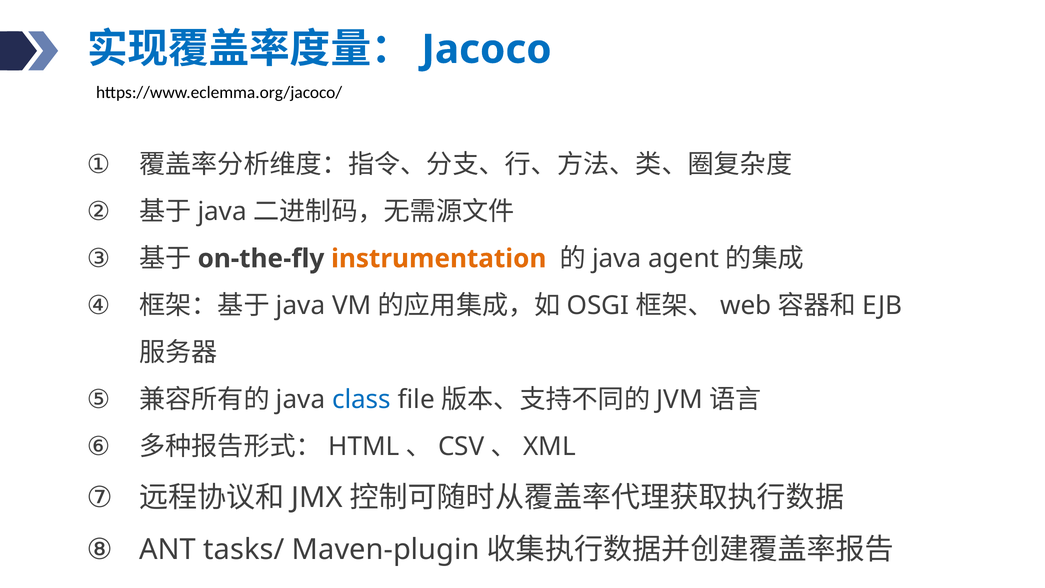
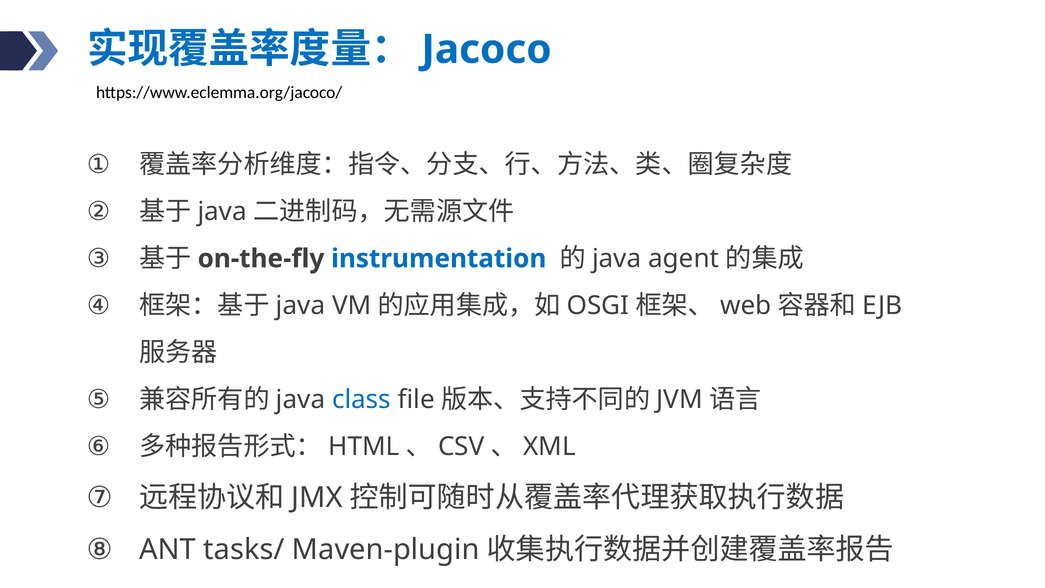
instrumentation colour: orange -> blue (439, 259)
